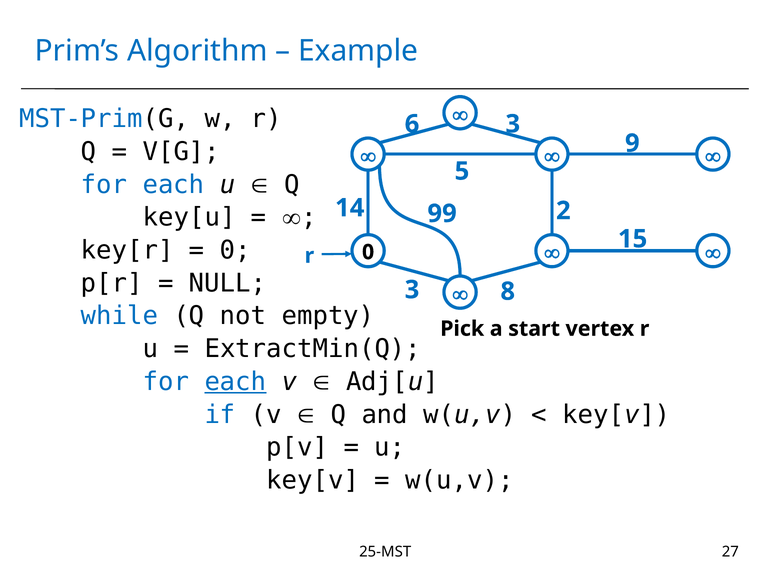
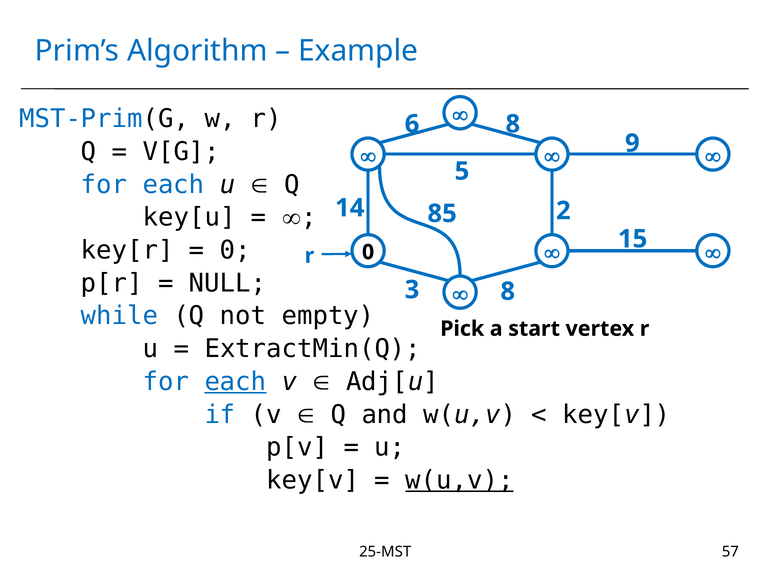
6 3: 3 -> 8 (513, 124)
99: 99 -> 85 (442, 213)
w(u,v underline: none -> present (459, 480)
27: 27 -> 57 (730, 551)
